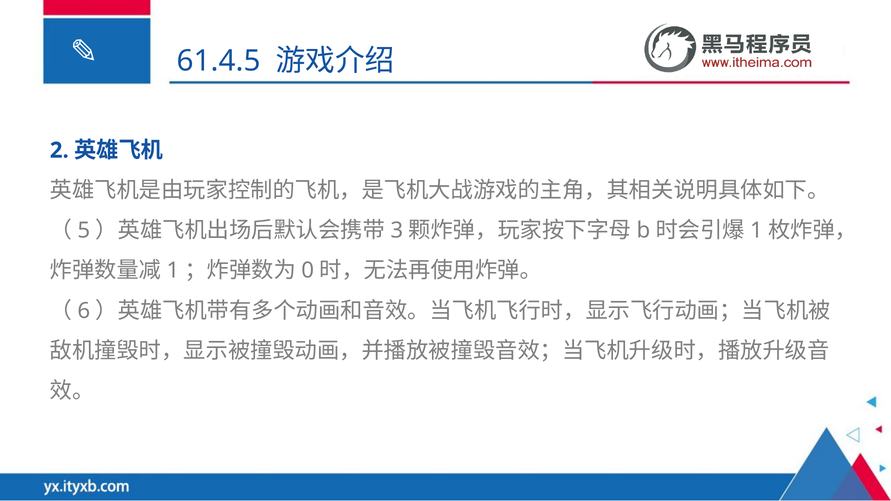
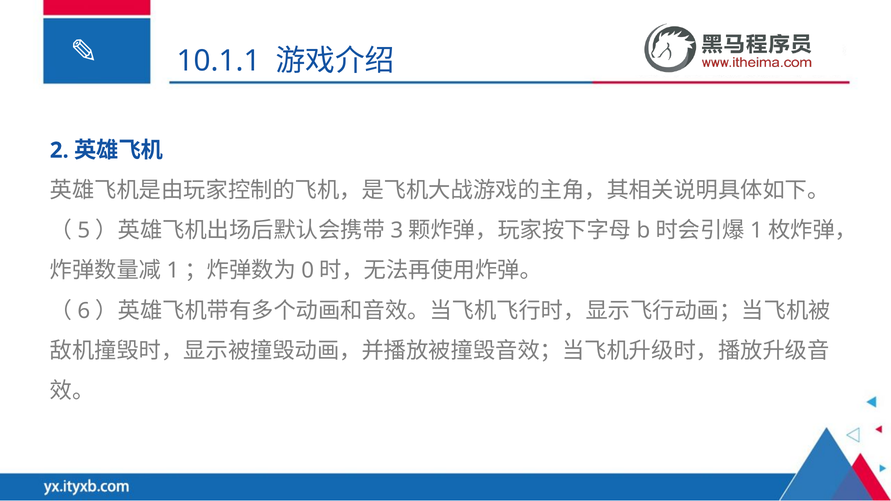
61.4.5: 61.4.5 -> 10.1.1 (219, 61)
